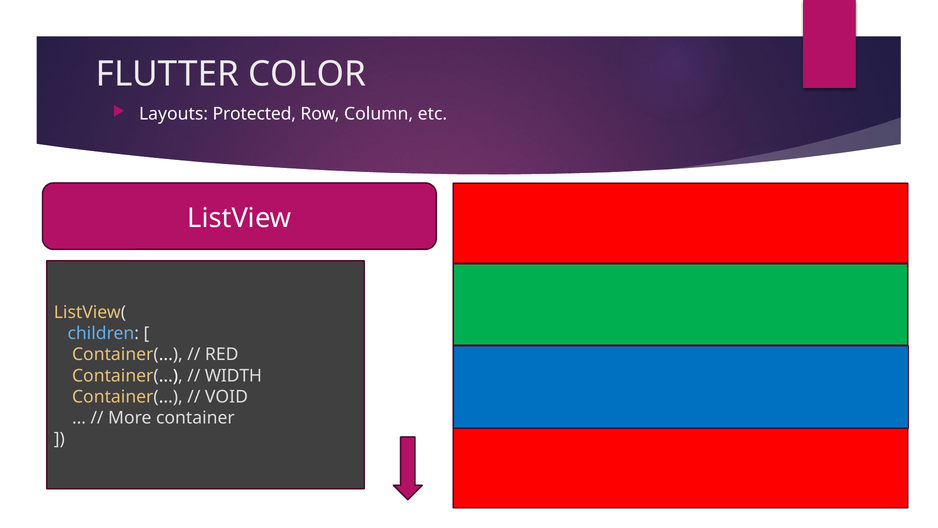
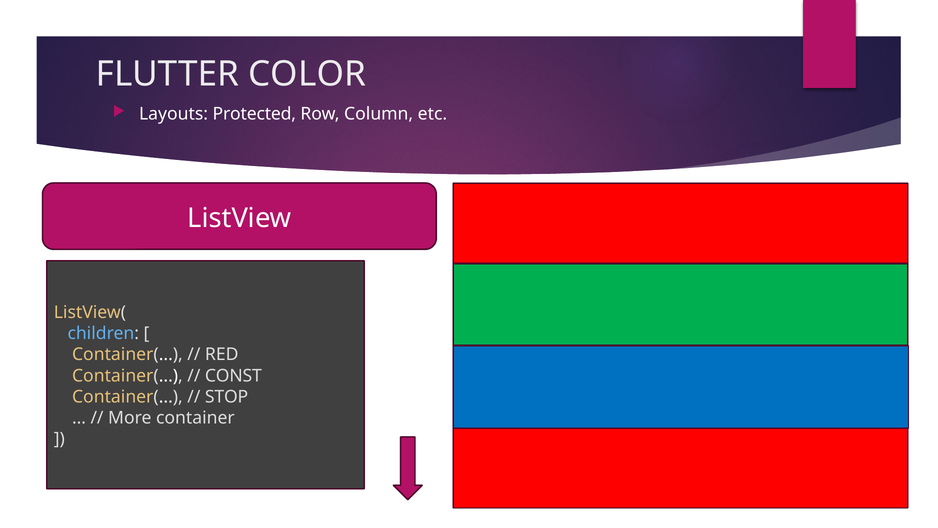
WIDTH: WIDTH -> CONST (233, 375)
VOID: VOID -> STOP (227, 397)
